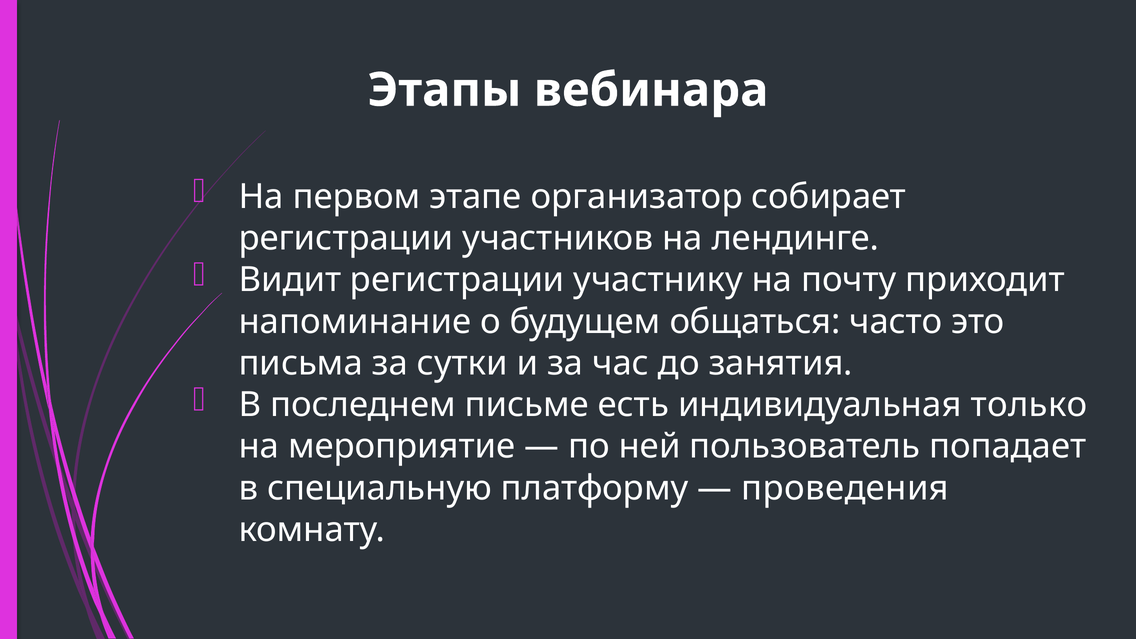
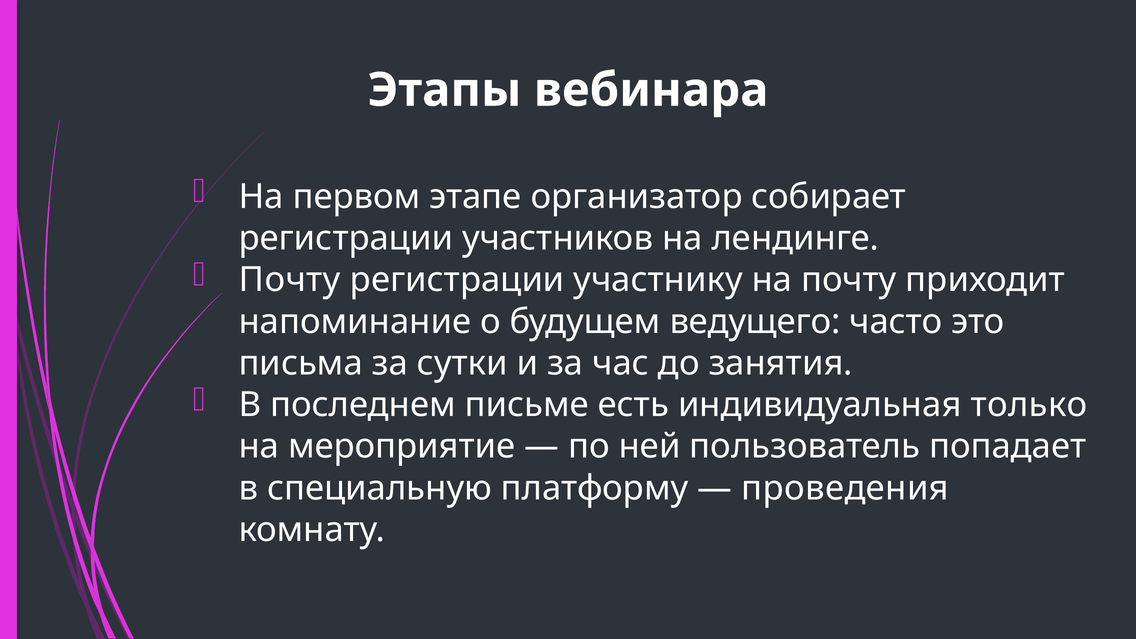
Видит: Видит -> Почту (290, 280)
общаться: общаться -> ведущего (755, 322)
